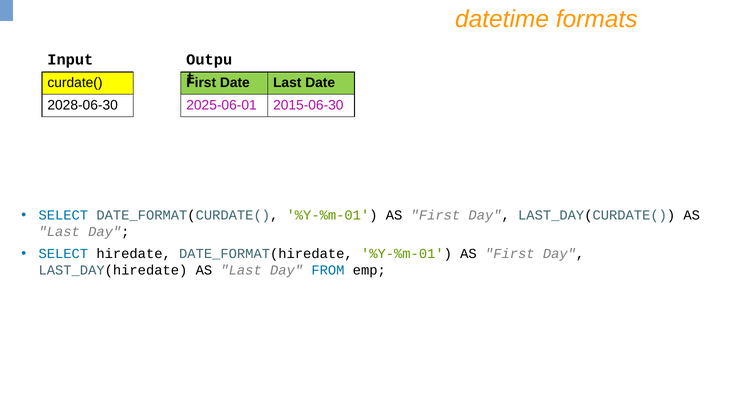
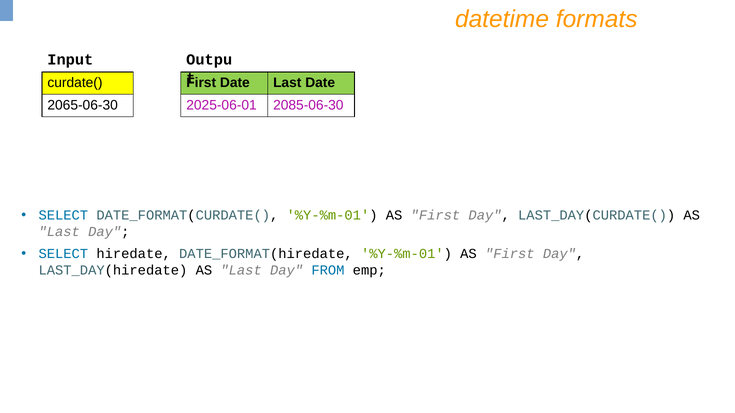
2028-06-30: 2028-06-30 -> 2065-06-30 (83, 105)
2015-06-30: 2015-06-30 -> 2085-06-30 (308, 105)
